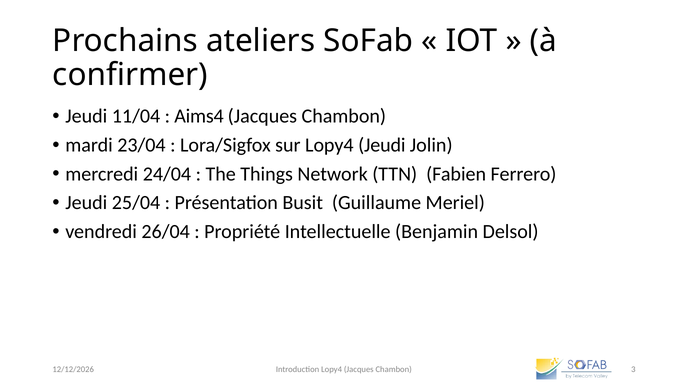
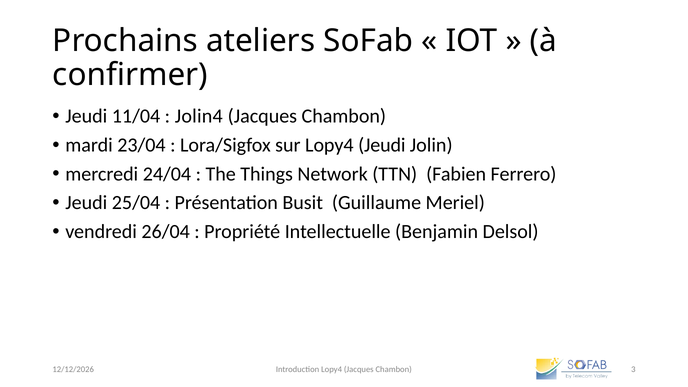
Aims4: Aims4 -> Jolin4 (199, 116)
